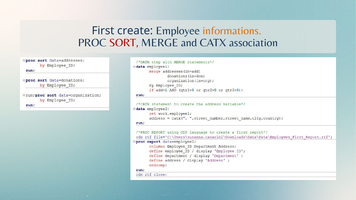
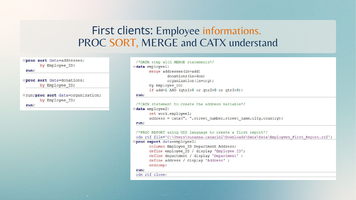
create: create -> clients (135, 31)
SORT colour: red -> orange (124, 43)
association: association -> understand (253, 43)
